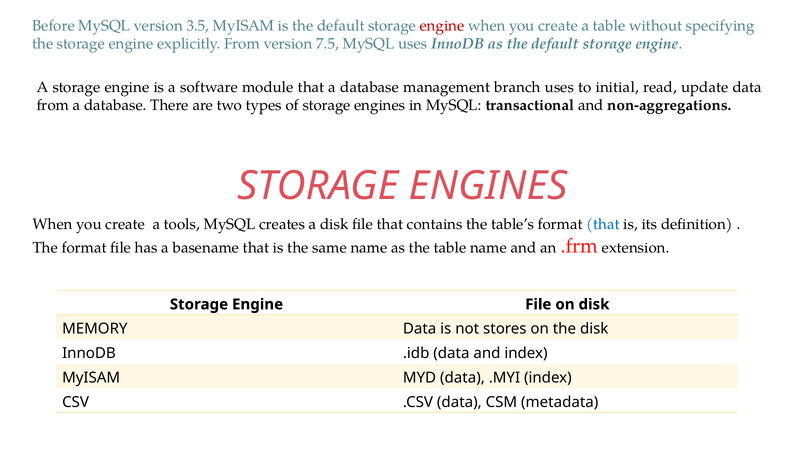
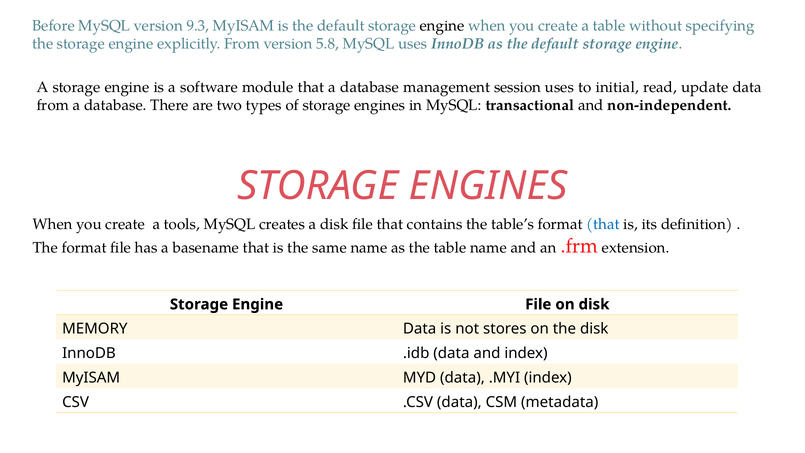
3.5: 3.5 -> 9.3 (198, 26)
engine colour: red -> black (442, 26)
7.5: 7.5 -> 5.8 (328, 44)
branch: branch -> session (518, 87)
non-aggregations: non-aggregations -> non-independent (669, 105)
